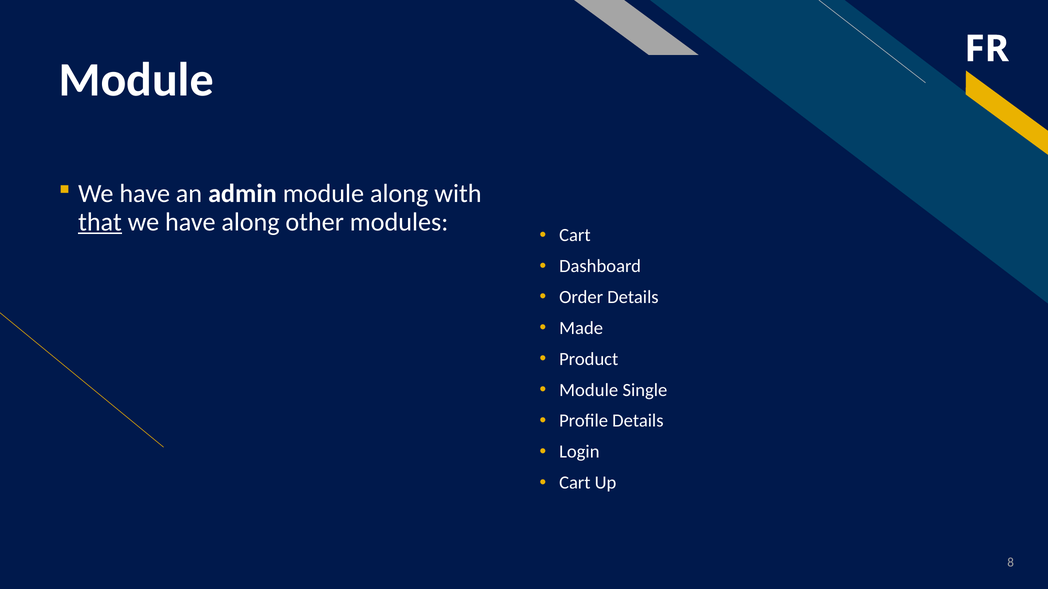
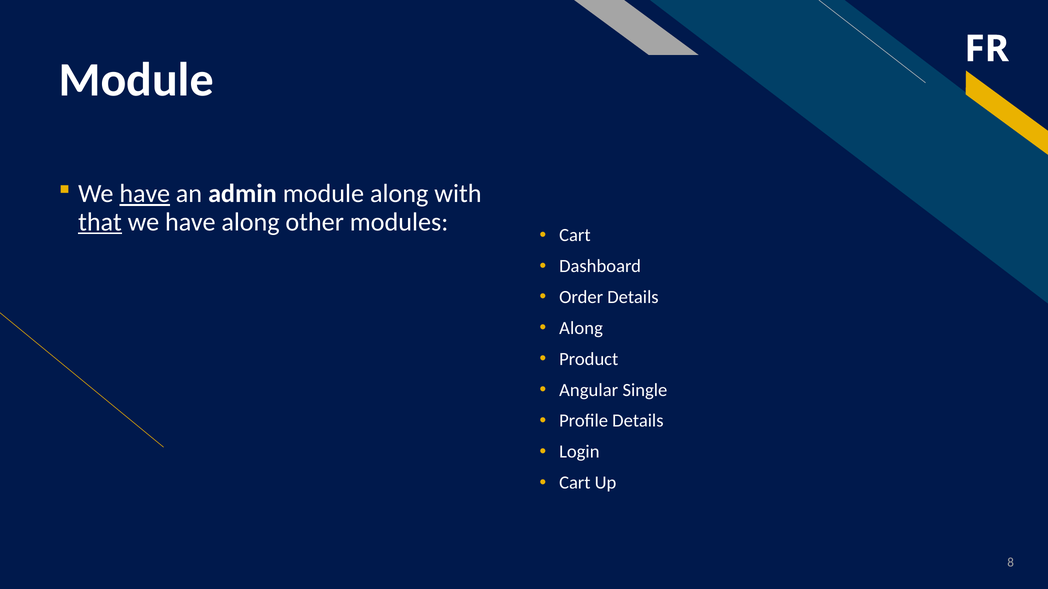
have underline: none -> present (145, 194)
Made: Made -> Along (581, 328)
Module: Module -> Angular (589, 390)
